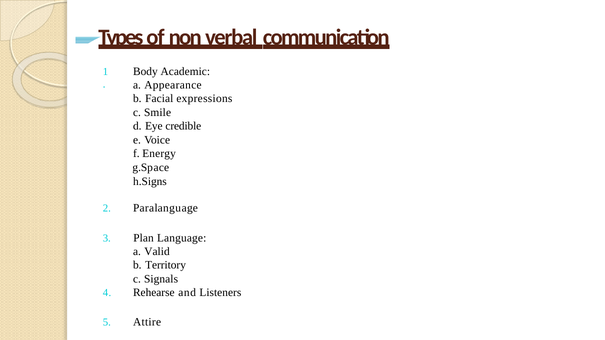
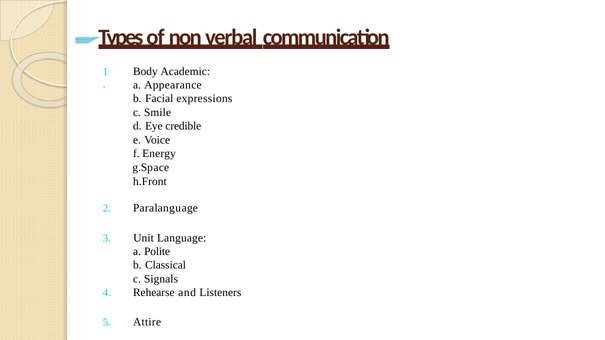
h.Signs: h.Signs -> h.Front (150, 182)
Plan: Plan -> Unit (144, 238)
Valid: Valid -> Polite (157, 252)
Territory: Territory -> Classical (166, 265)
